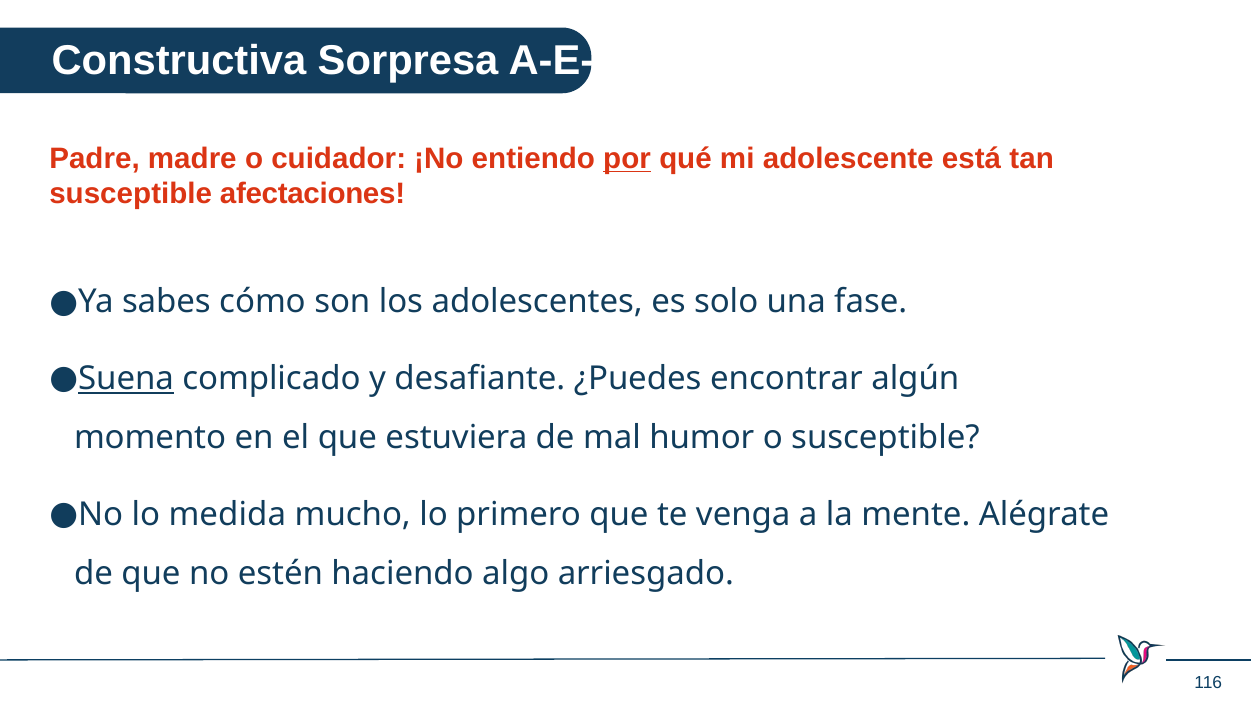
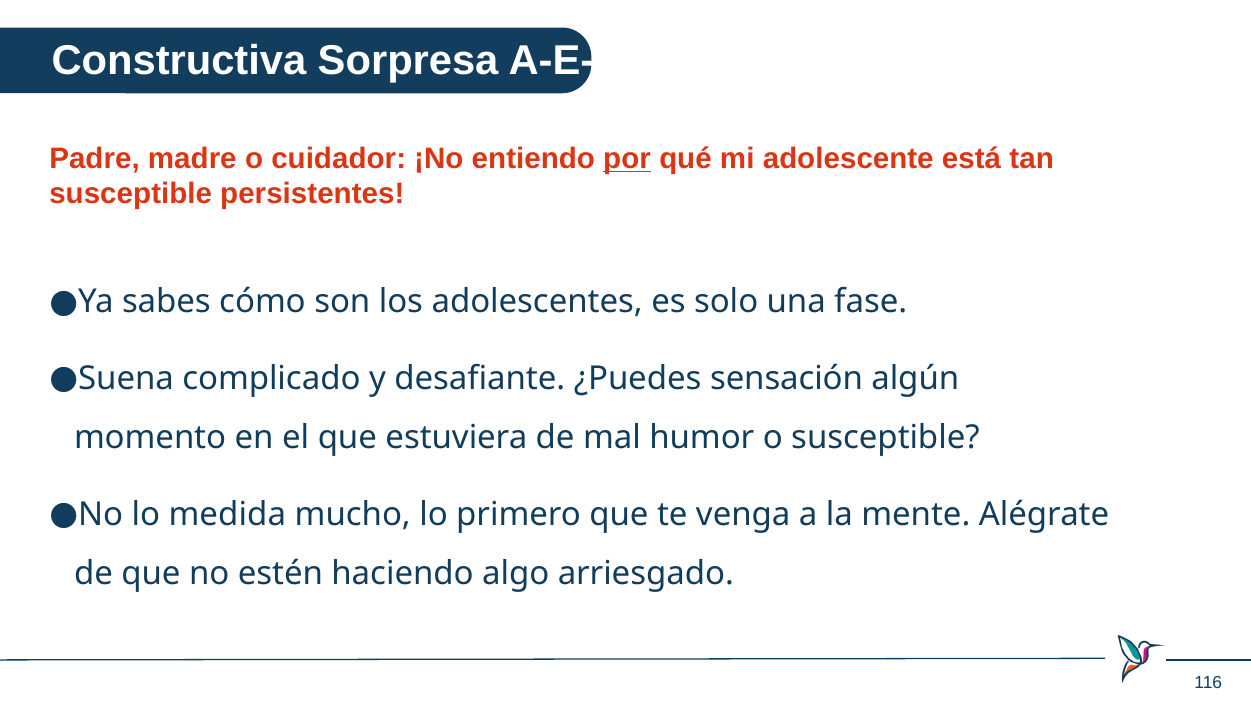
afectaciones: afectaciones -> persistentes (312, 194)
Suena underline: present -> none (126, 379)
encontrar: encontrar -> sensación (787, 379)
